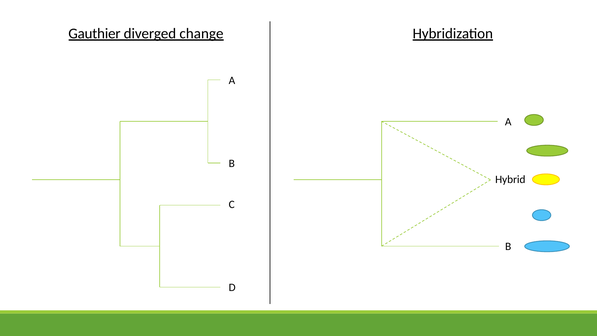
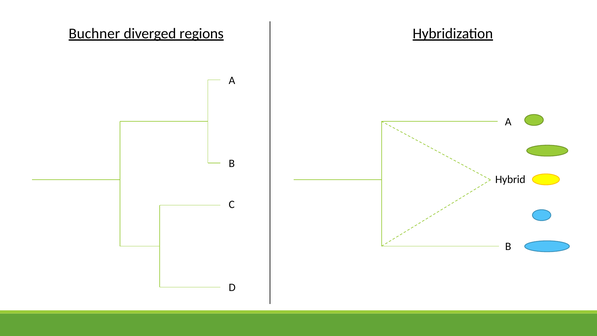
Gauthier: Gauthier -> Buchner (94, 34)
change: change -> regions (202, 34)
